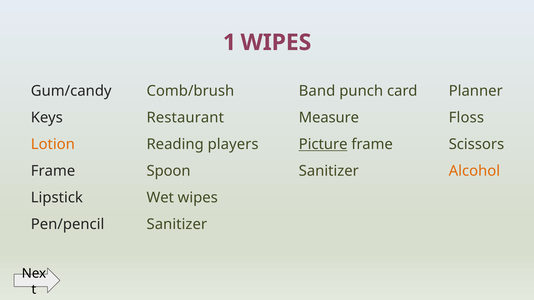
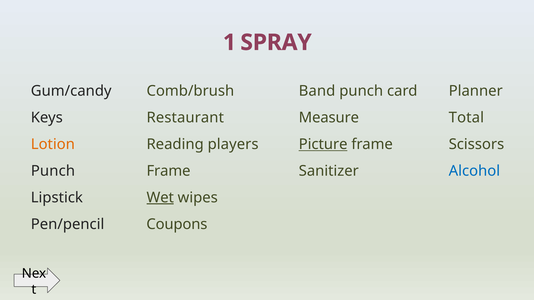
1 WIPES: WIPES -> SPRAY (276, 43)
Floss: Floss -> Total (466, 118)
Frame: Frame -> Punch (53, 171)
Spoon: Spoon -> Frame (169, 171)
Alcohol colour: orange -> blue (474, 171)
Wet underline: none -> present (160, 198)
Sanitizer: Sanitizer -> Coupons (177, 225)
